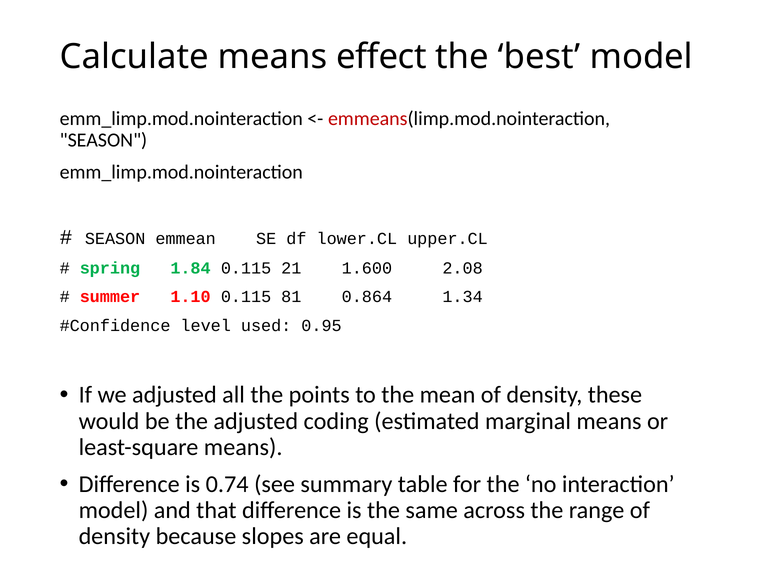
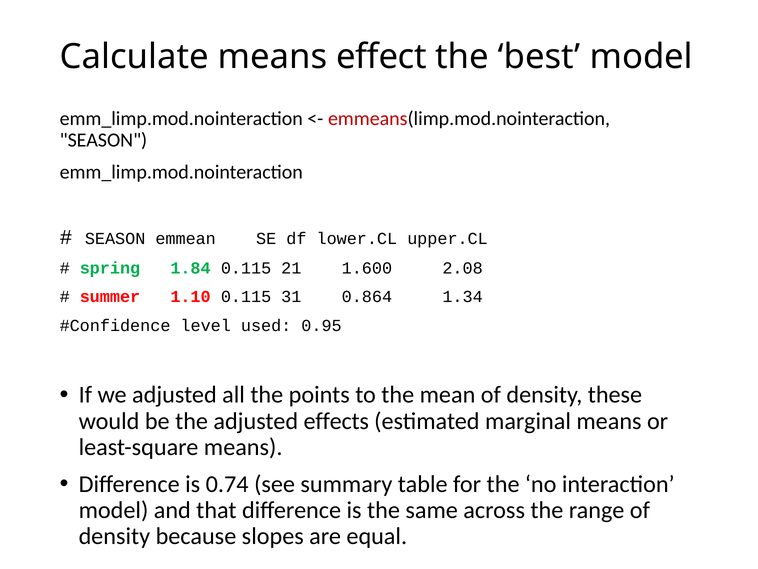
81: 81 -> 31 (291, 297)
coding: coding -> effects (336, 421)
